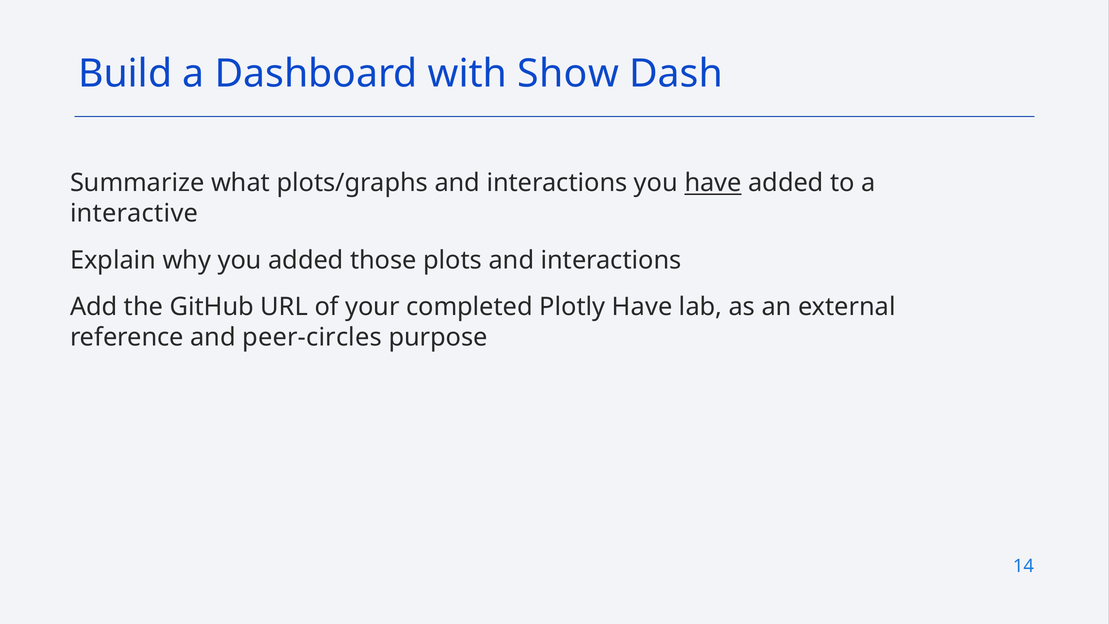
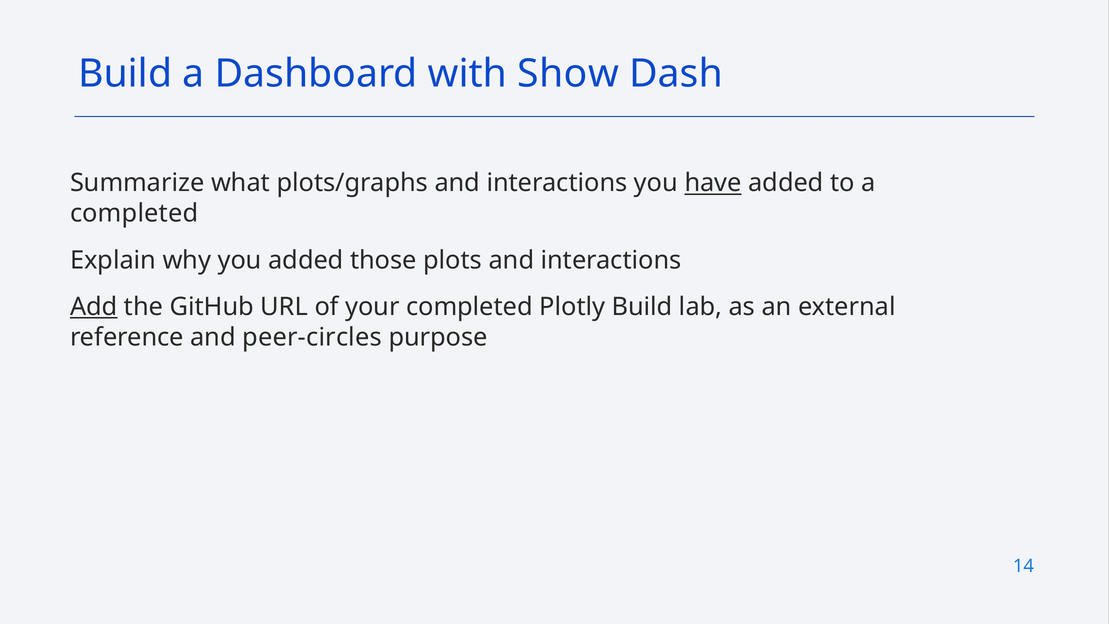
interactive: interactive -> completed (134, 214)
Add underline: none -> present (94, 307)
Plotly Have: Have -> Build (642, 307)
